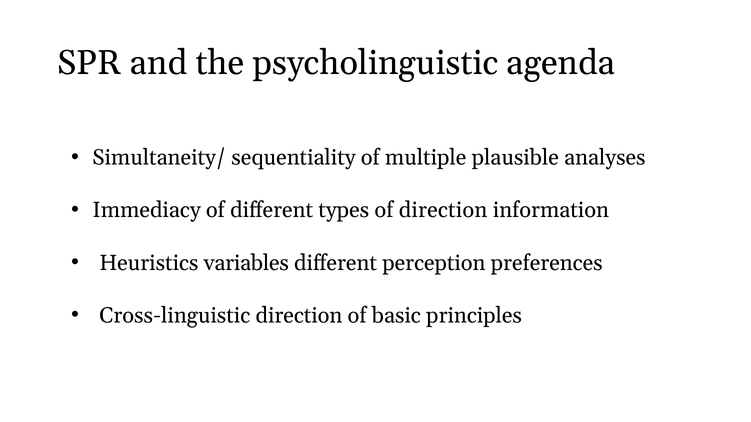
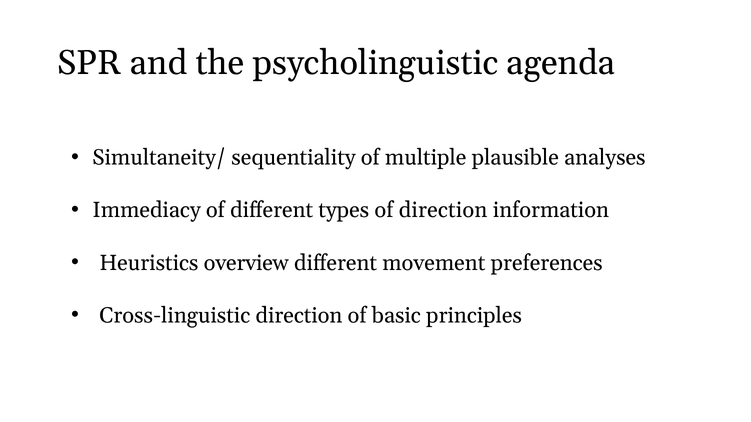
variables: variables -> overview (246, 263)
perception: perception -> movement (434, 263)
